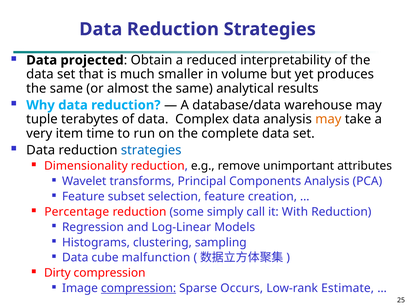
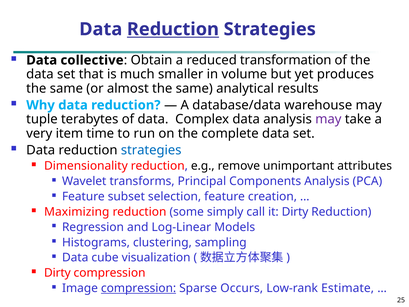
Reduction underline: none -> present (173, 29)
projected: projected -> collective (92, 60)
interpretability: interpretability -> transformation (286, 60)
may colour: orange -> purple (328, 119)
Percentage: Percentage -> Maximizing (77, 212)
it With: With -> Dirty (295, 212)
malfunction: malfunction -> visualization (156, 257)
